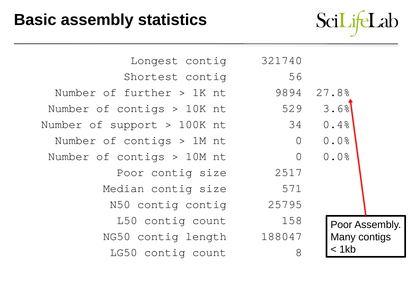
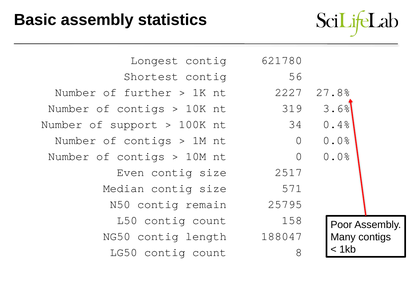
321740: 321740 -> 621780 (282, 60)
9894: 9894 -> 2227 (288, 92)
529: 529 -> 319 (292, 108)
Poor: Poor -> Even (131, 172)
contig contig: contig -> remain (206, 204)
